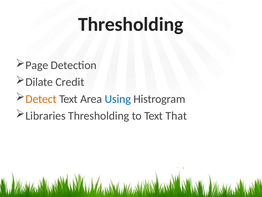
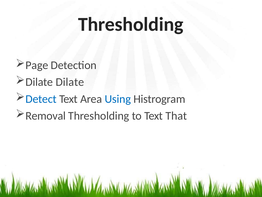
Dilate Credit: Credit -> Dilate (70, 82)
Detect colour: orange -> blue (41, 99)
Libraries: Libraries -> Removal (46, 116)
